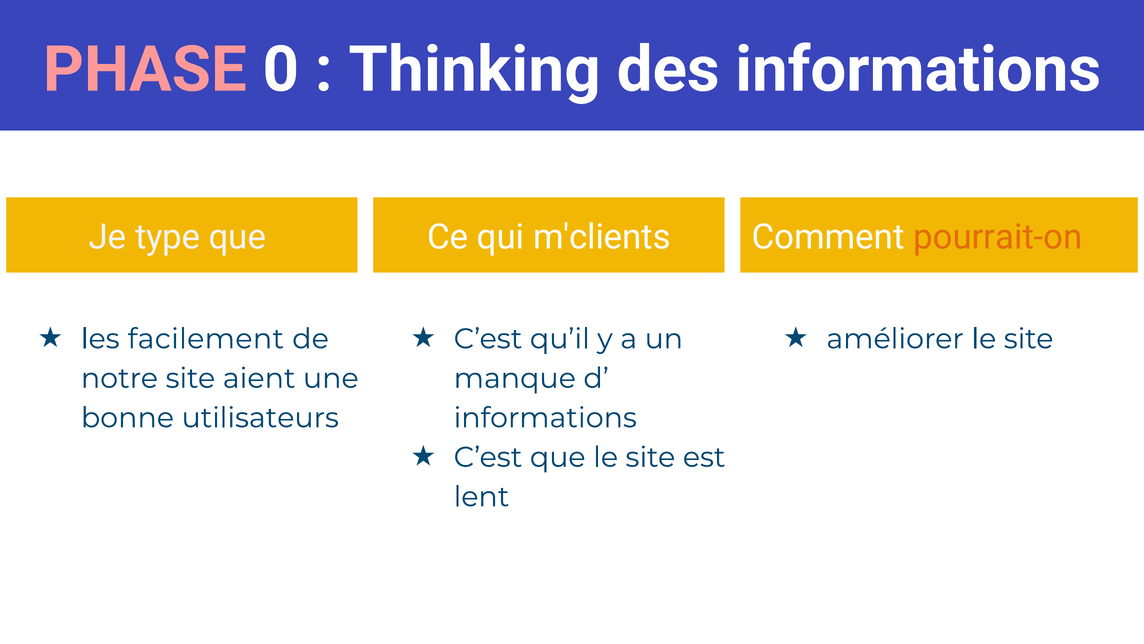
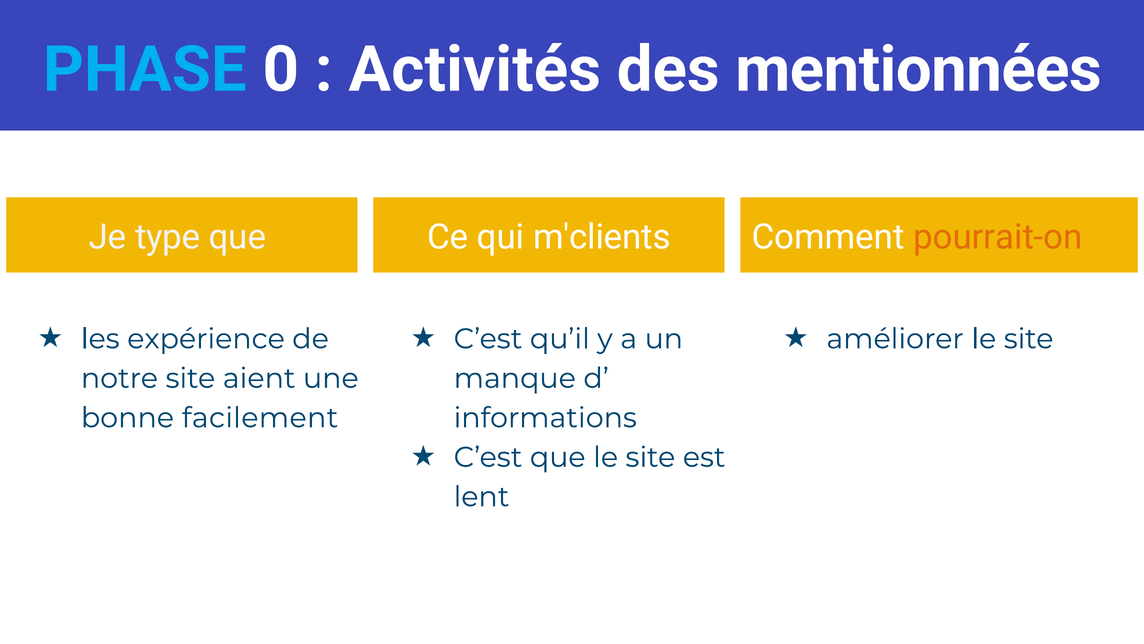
PHASE colour: pink -> light blue (145, 70)
Thinking: Thinking -> Activités (475, 70)
des informations: informations -> mentionnées (918, 70)
facilement: facilement -> expérience (206, 339)
utilisateurs: utilisateurs -> facilement (260, 418)
